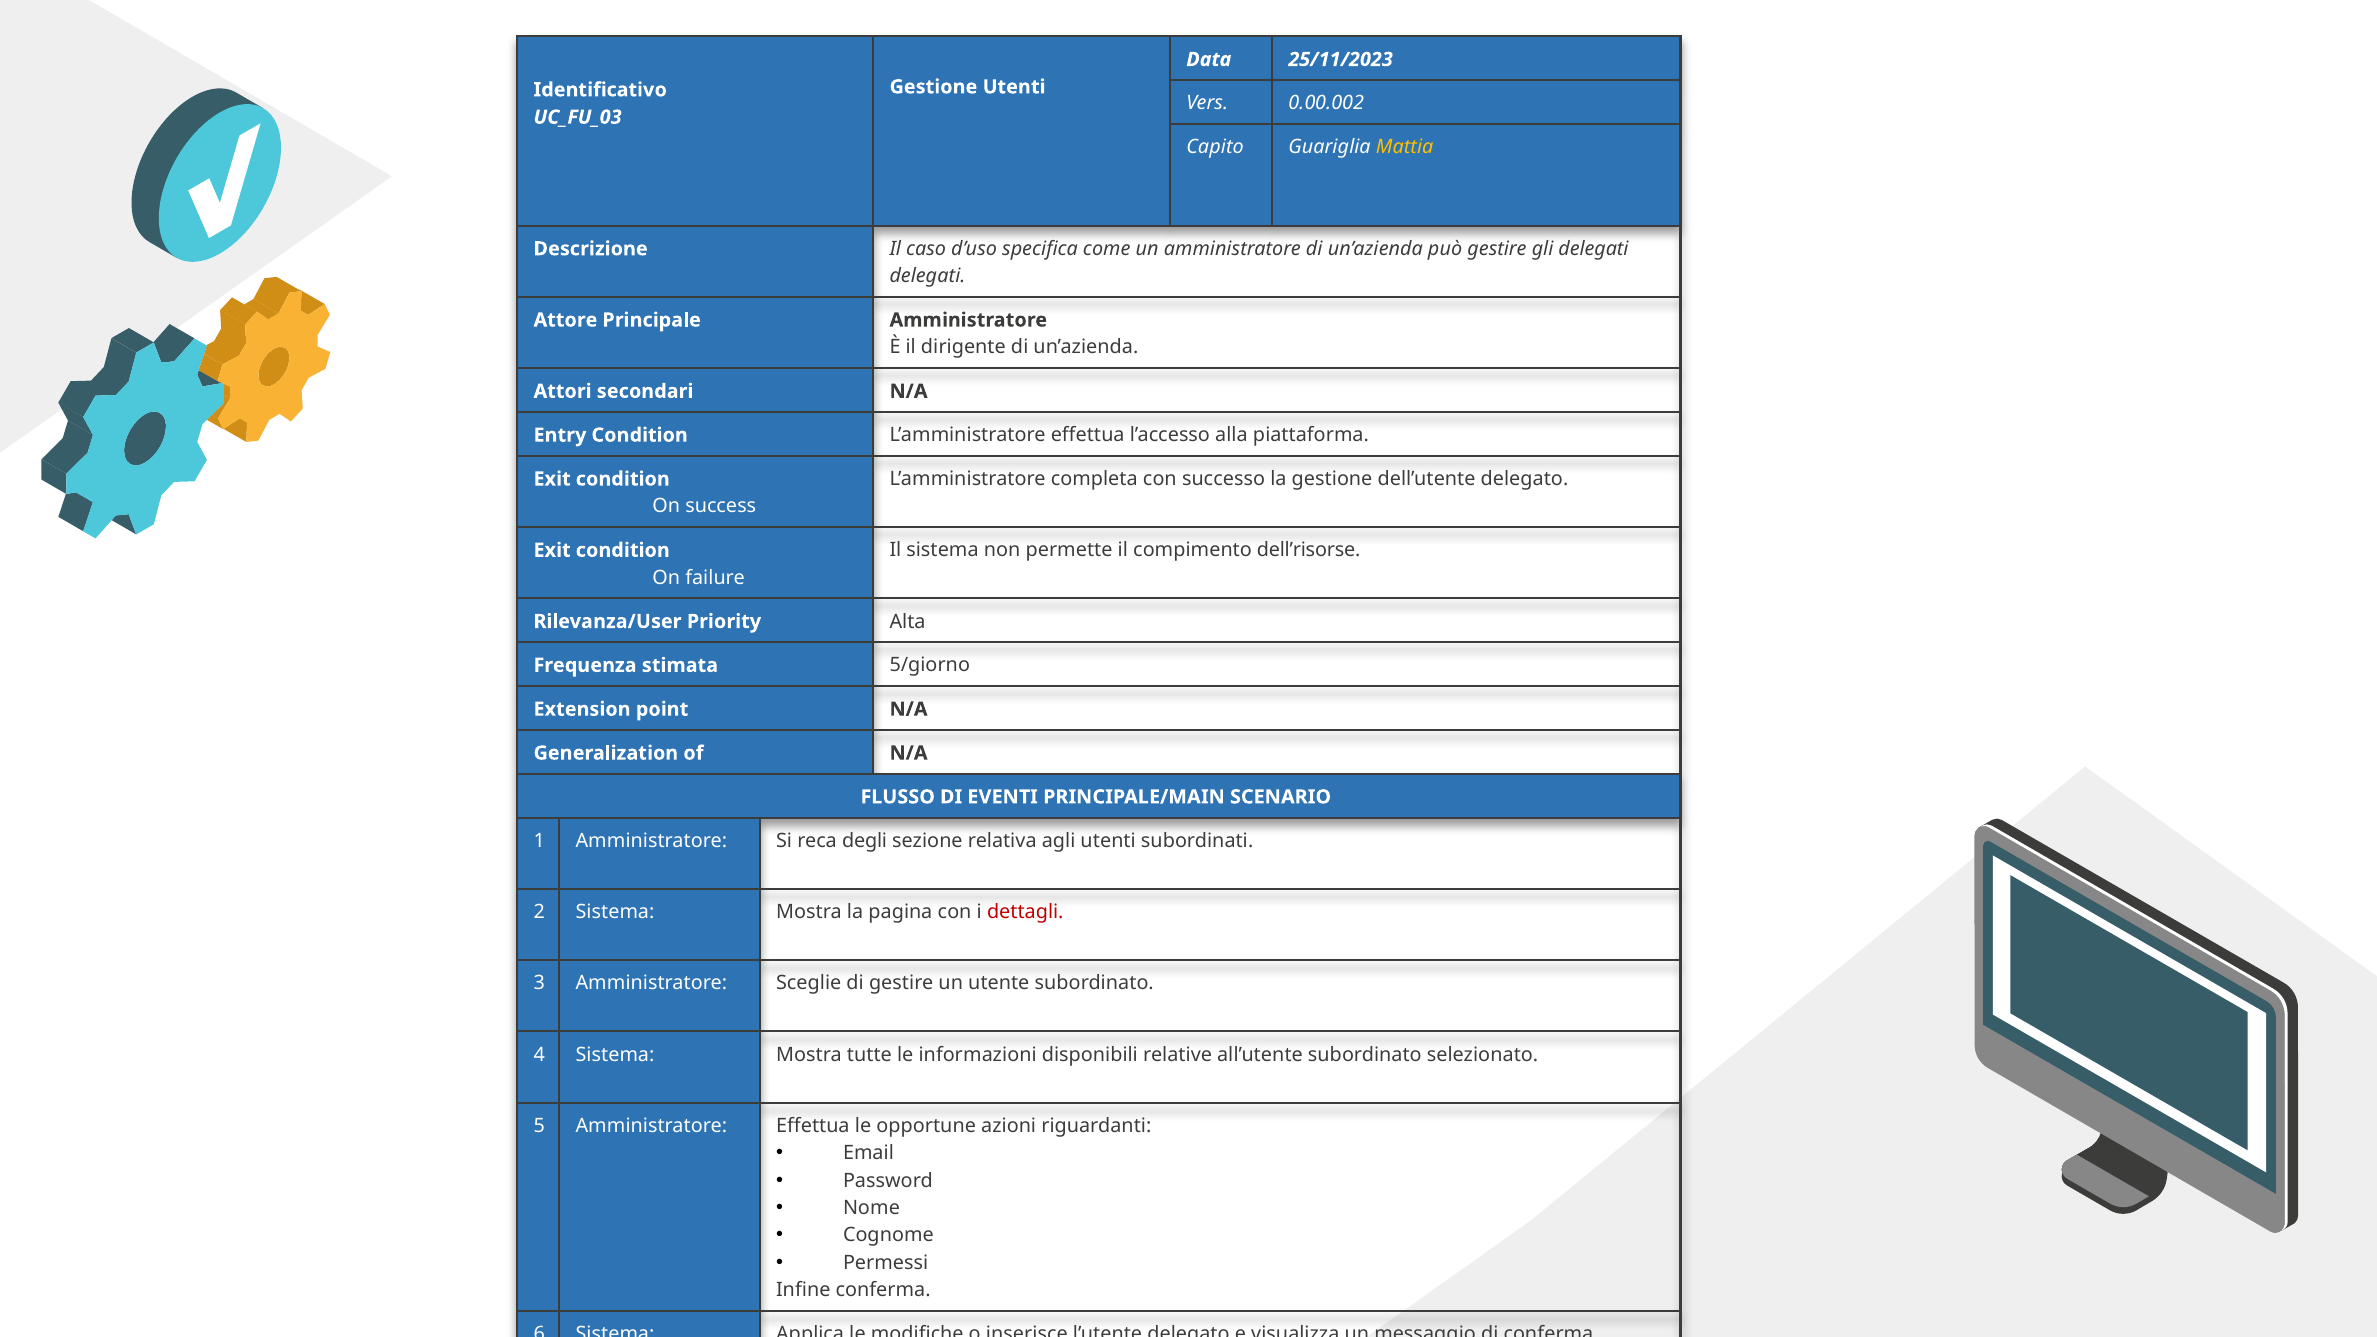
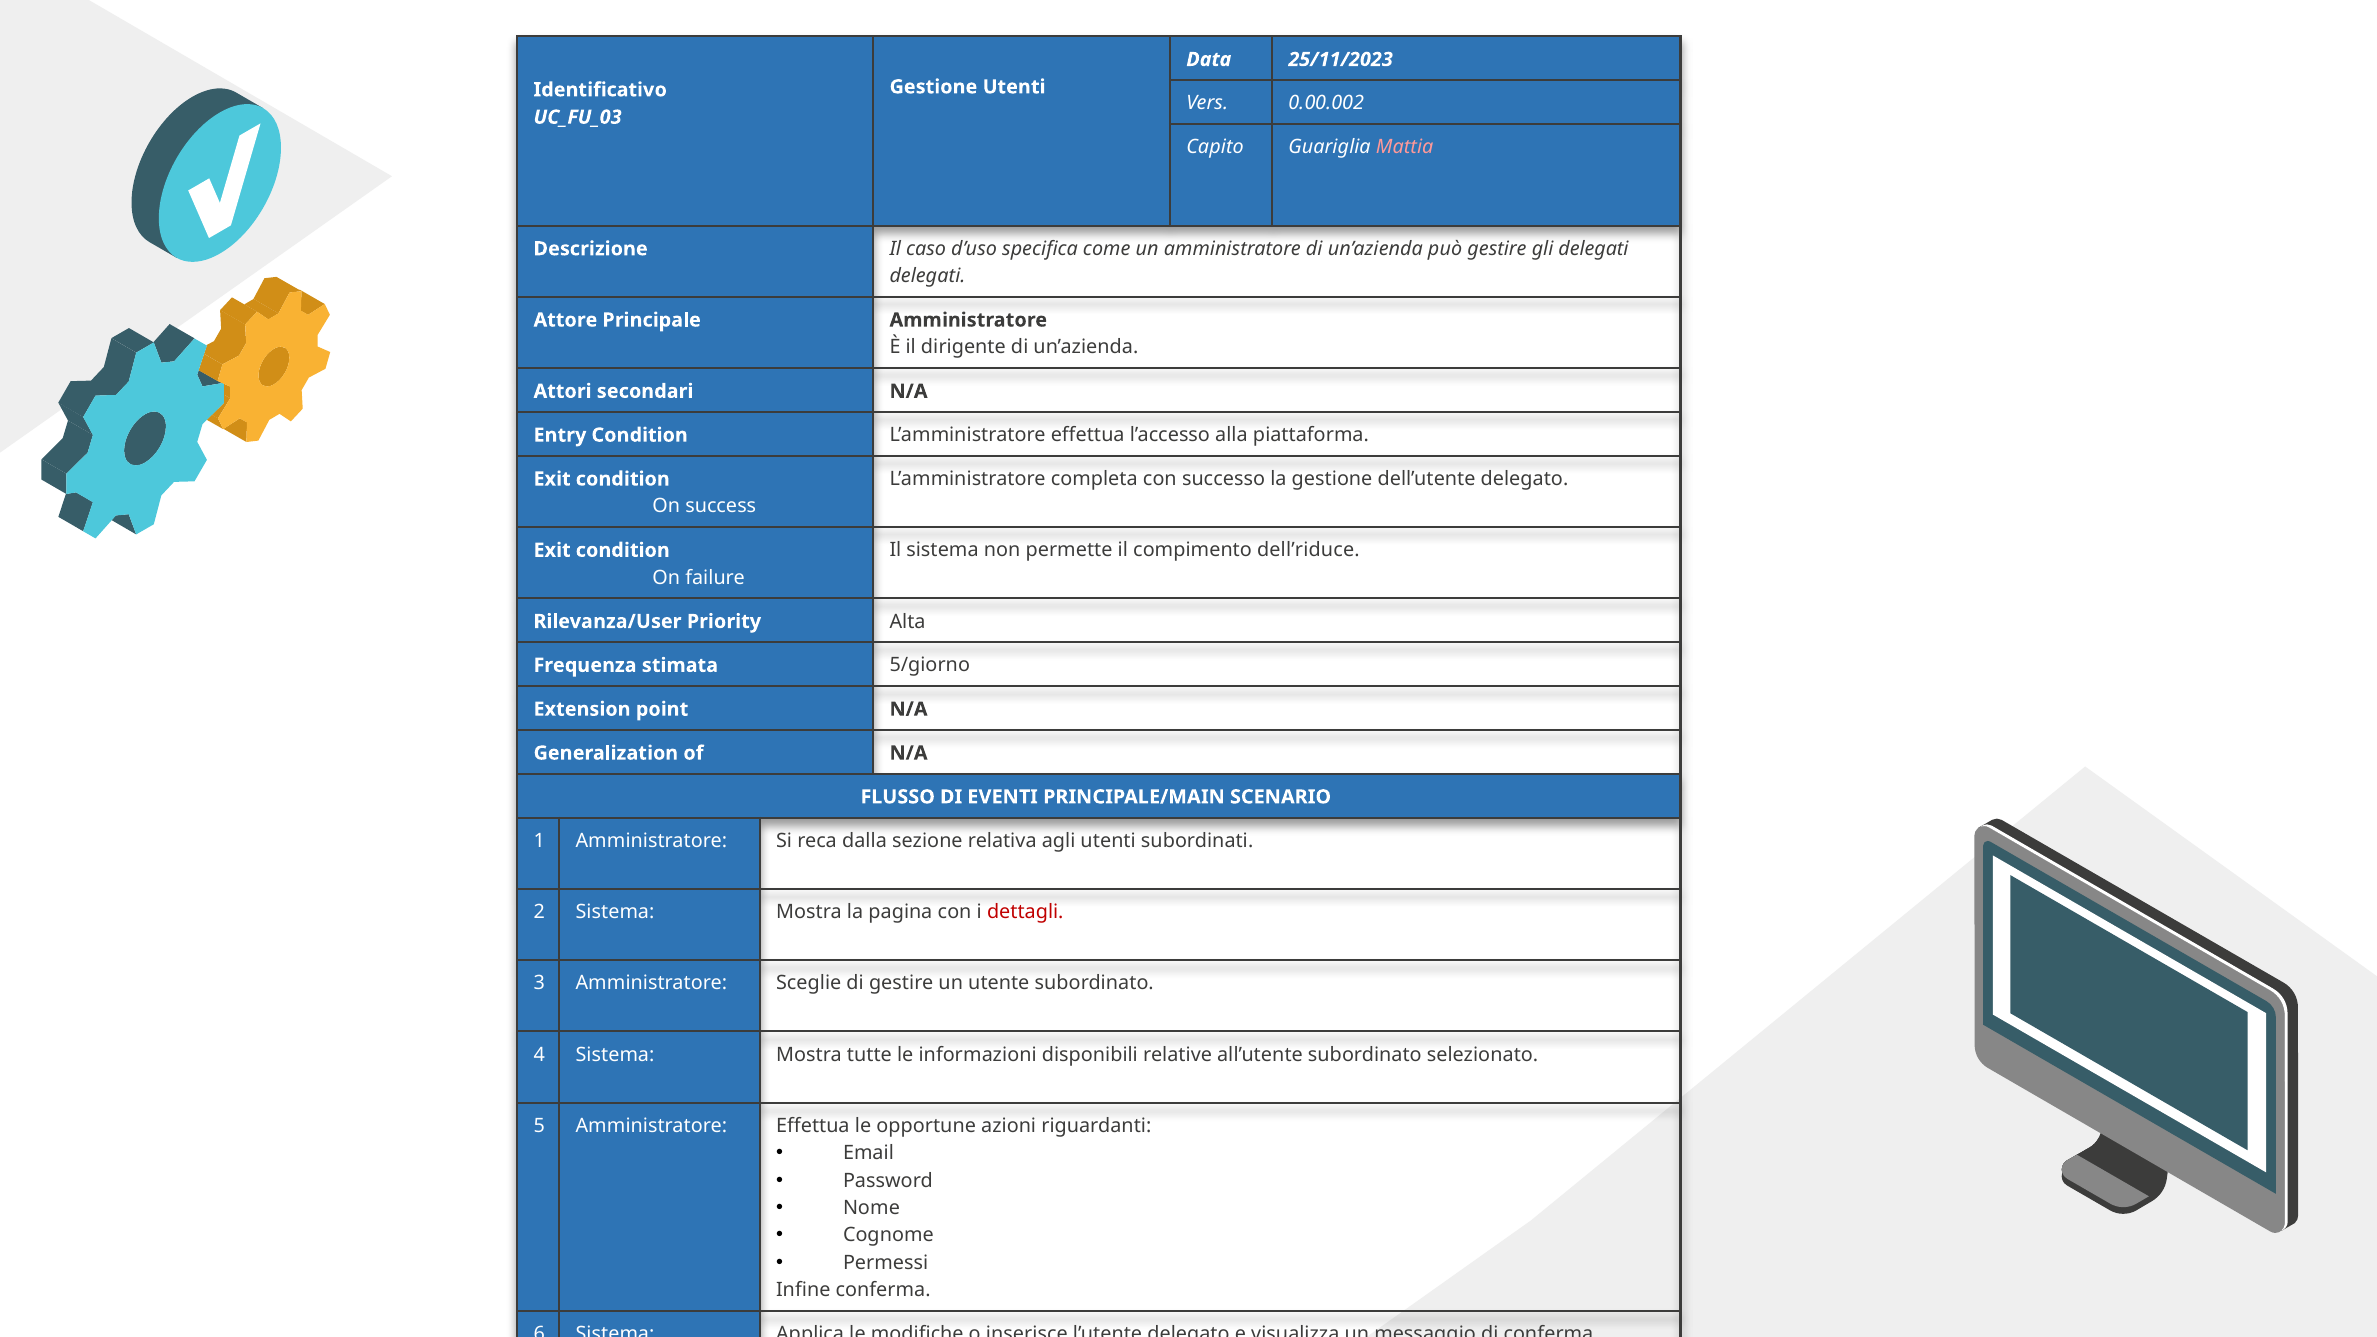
Mattia colour: yellow -> pink (1405, 147)
dell’risorse: dell’risorse -> dell’riduce (1308, 550)
degli: degli -> dalla (864, 841)
